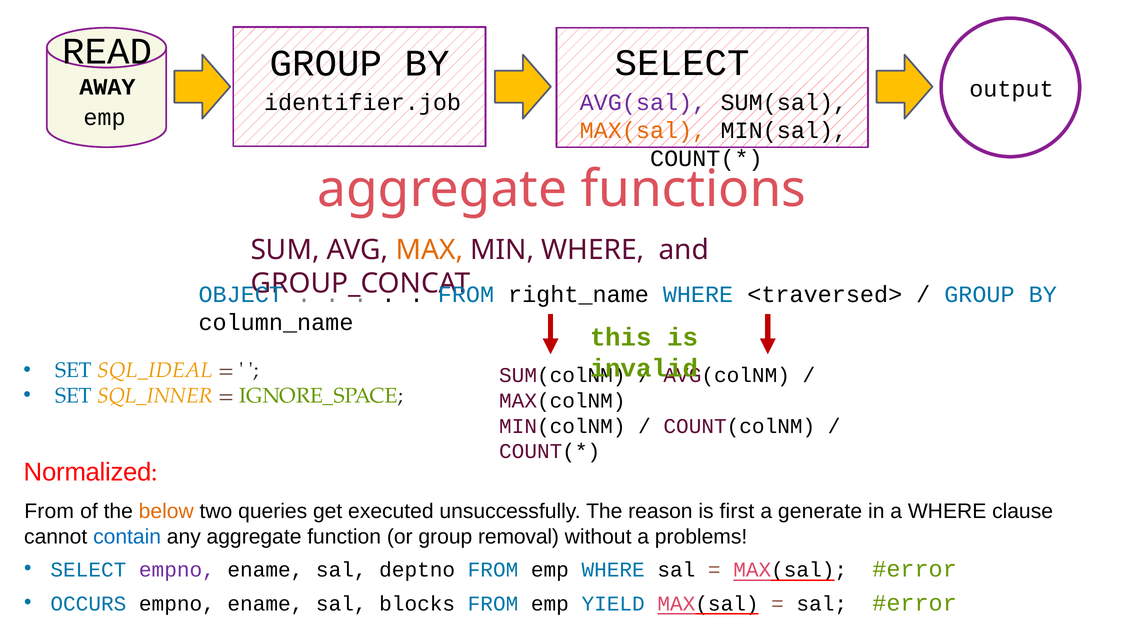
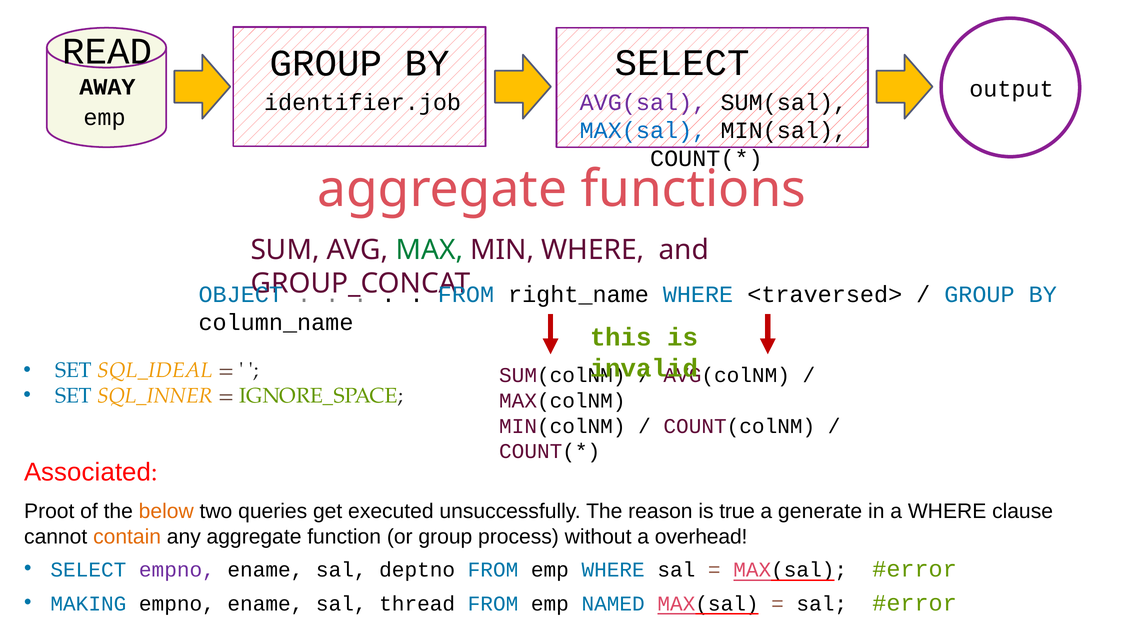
MAX(sal colour: orange -> blue (643, 131)
MAX colour: orange -> green (429, 250)
Normalized: Normalized -> Associated (88, 473)
From: From -> Proot (49, 512)
first: first -> true (737, 512)
contain colour: blue -> orange (127, 537)
removal: removal -> process (518, 537)
problems: problems -> overhead (701, 537)
OCCURS: OCCURS -> MAKING (88, 604)
blocks: blocks -> thread (417, 604)
YIELD: YIELD -> NAMED (613, 604)
